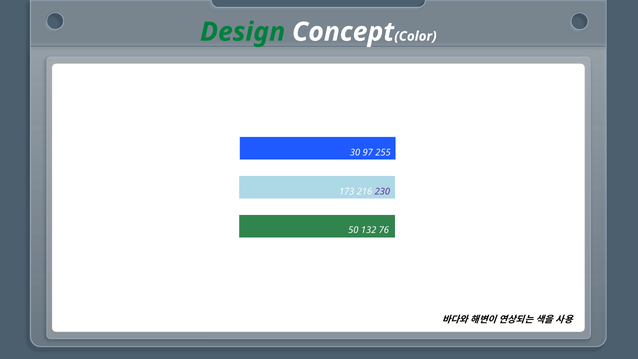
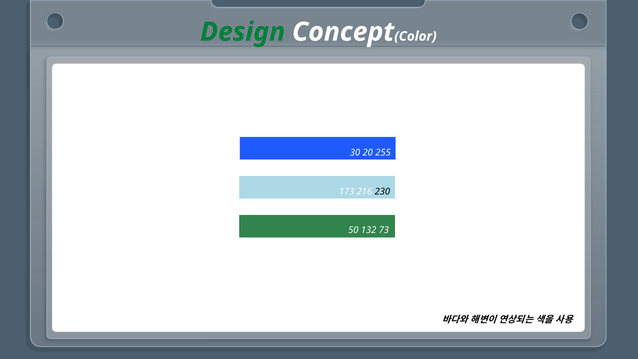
97: 97 -> 20 (368, 153)
230 colour: purple -> black (382, 192)
76: 76 -> 73 (384, 230)
